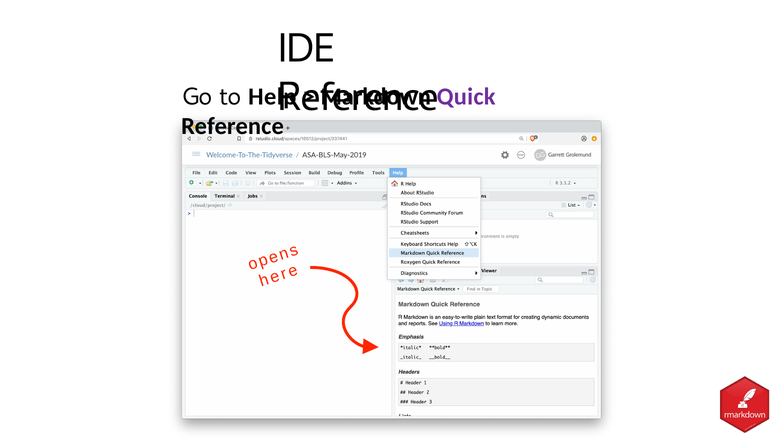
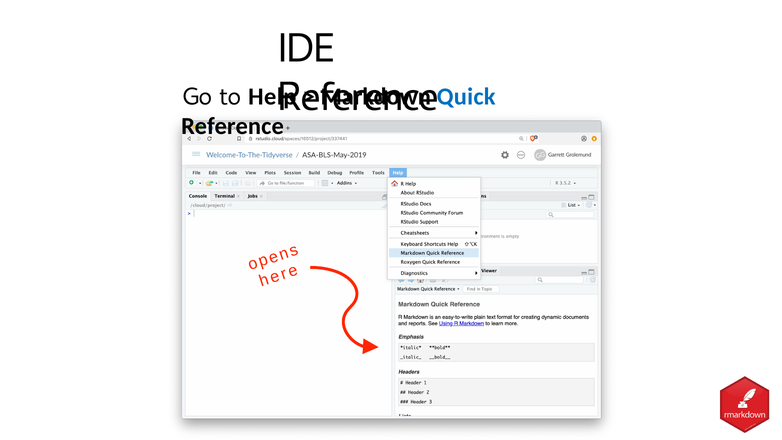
Quick colour: purple -> blue (466, 97)
